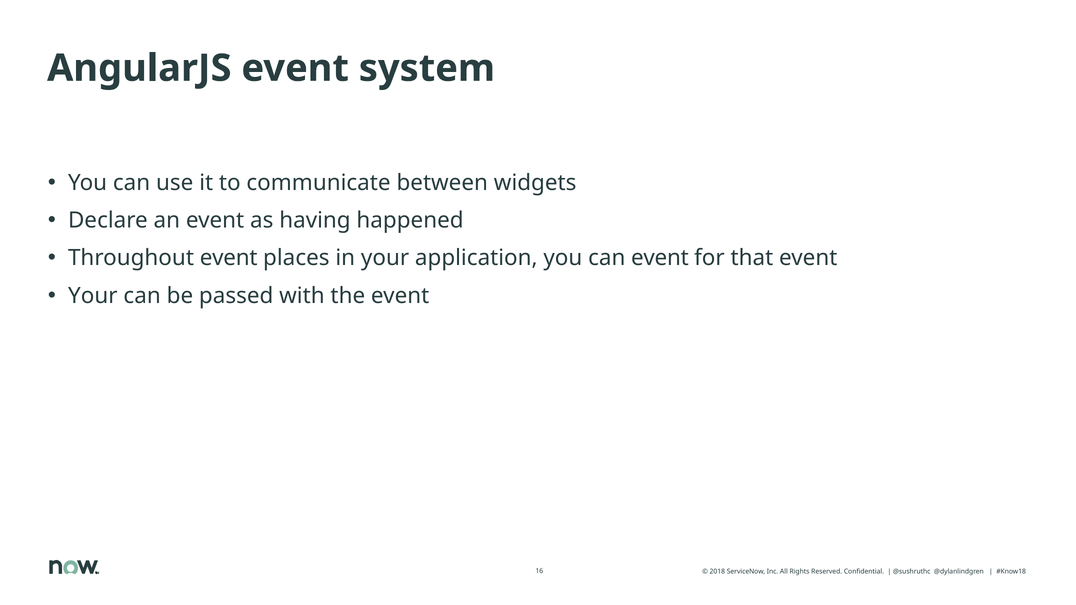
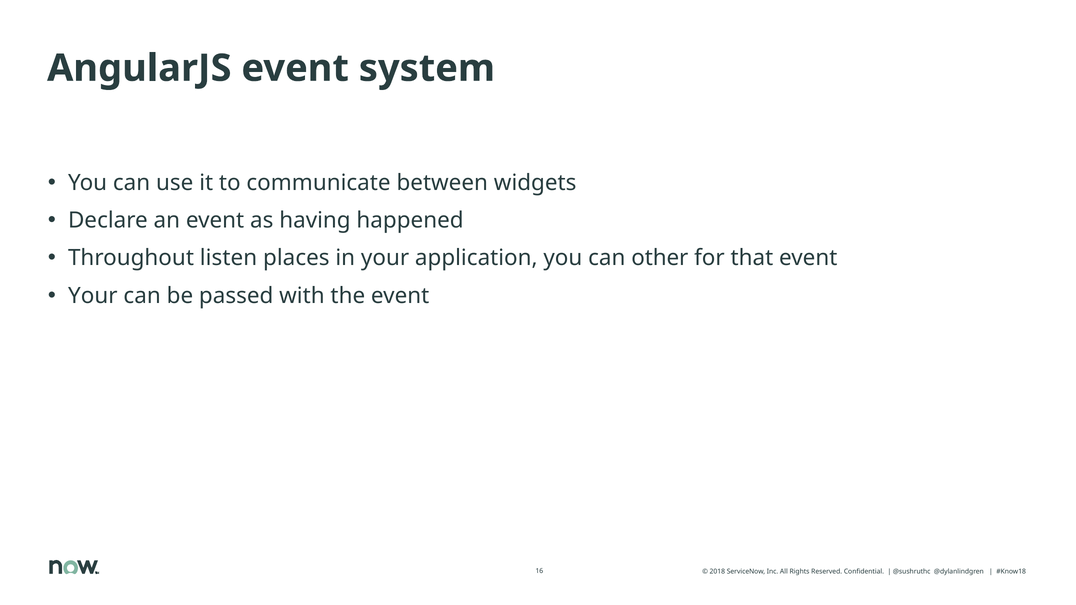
Throughout event: event -> listen (228, 258)
can event: event -> other (660, 258)
